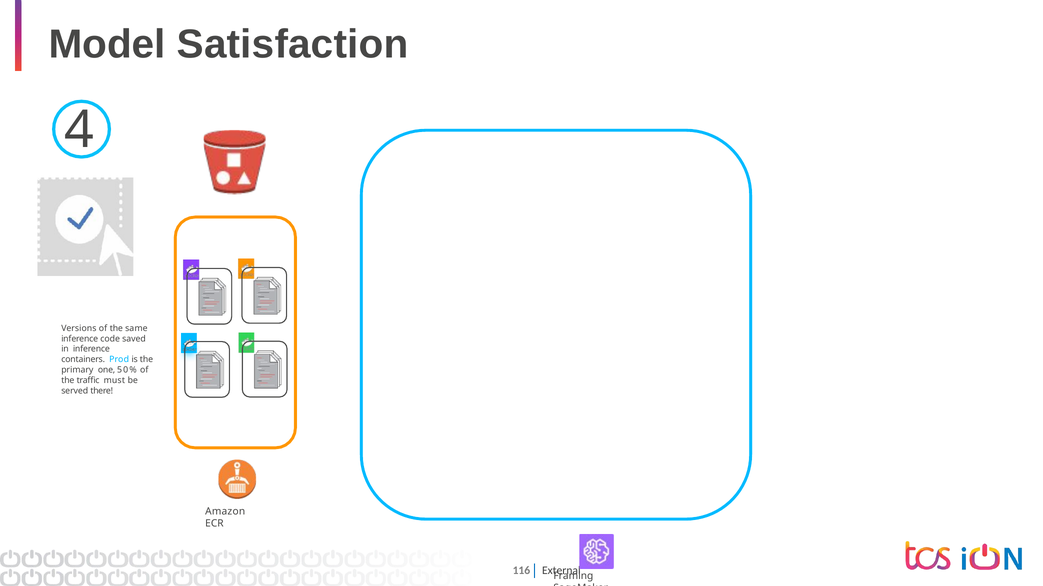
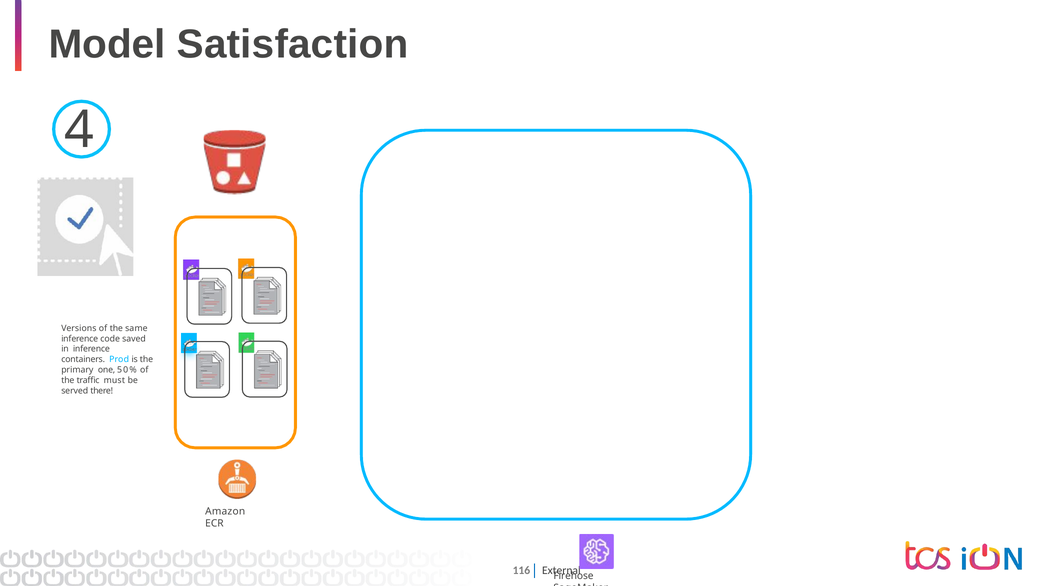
Framing: Framing -> Firehose (573, 577)
